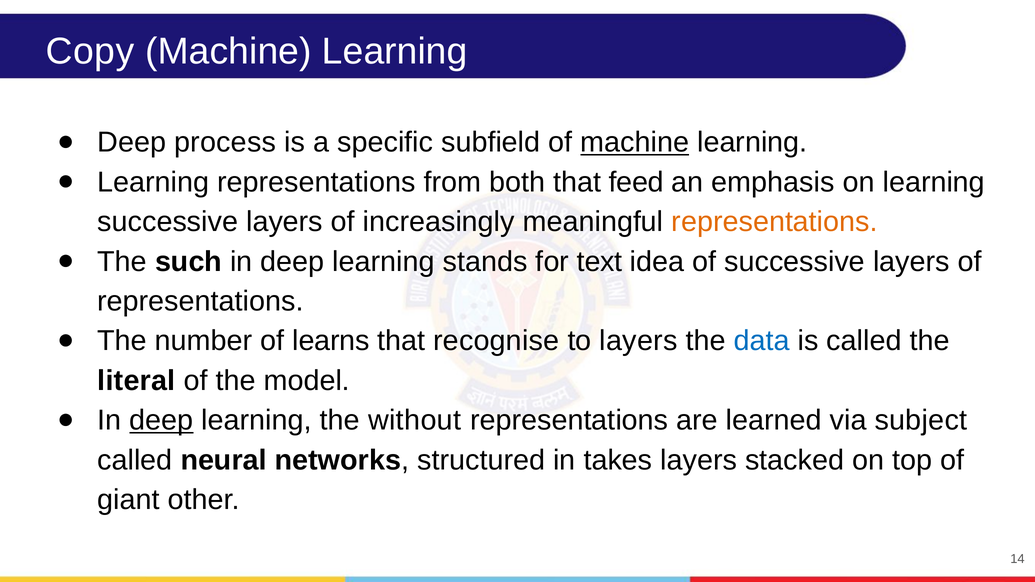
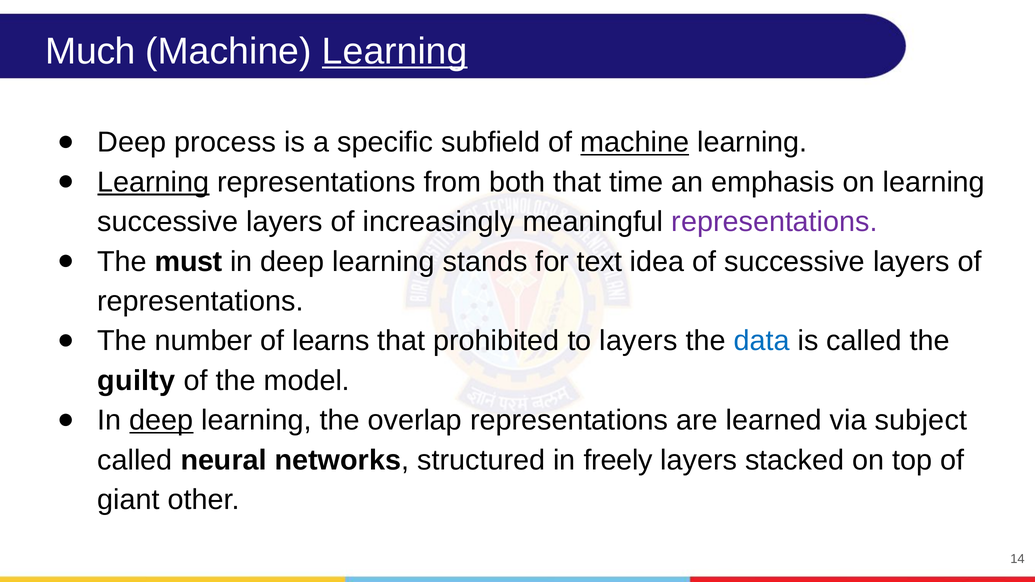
Copy: Copy -> Much (90, 52)
Learning underline: none -> present (395, 52)
Learning underline: none -> present (153, 182)
feed: feed -> time (636, 182)
representations colour: orange -> purple (775, 222)
such: such -> must (189, 262)
recognise: recognise -> prohibited (496, 341)
literal: literal -> guilty (136, 381)
without: without -> overlap (415, 421)
takes: takes -> freely (618, 460)
